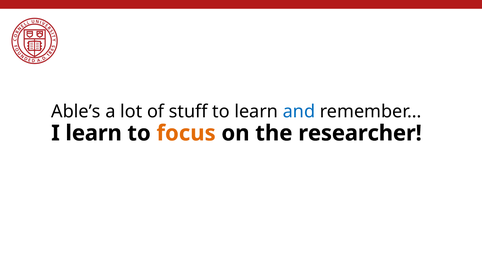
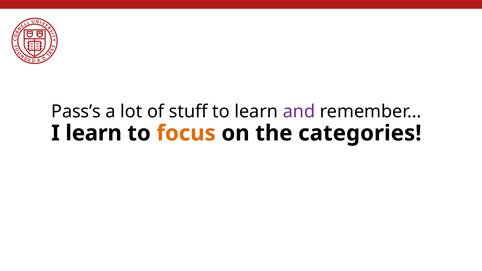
Able’s: Able’s -> Pass’s (76, 112)
and colour: blue -> purple (299, 112)
researcher: researcher -> categories (360, 133)
